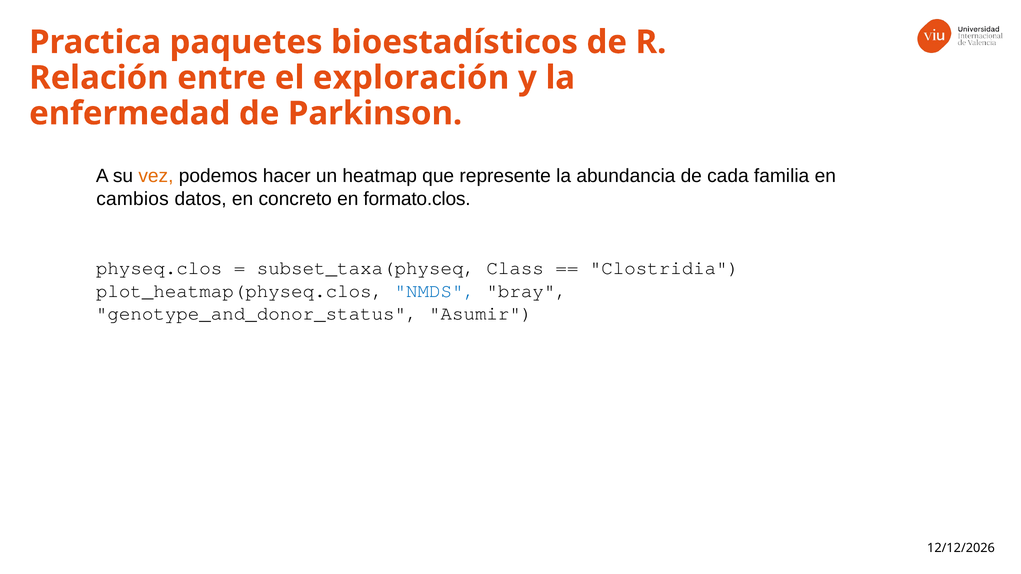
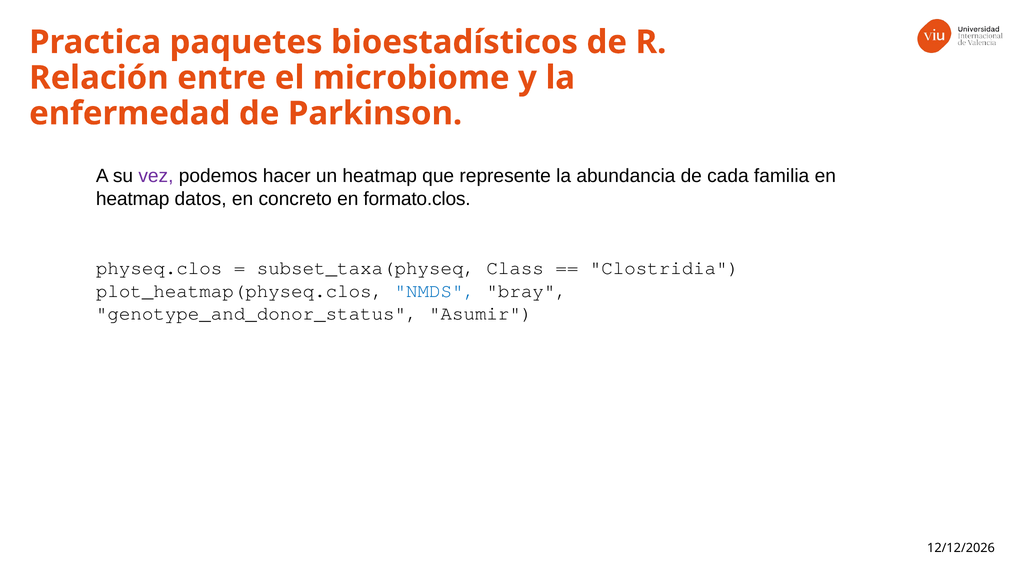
exploración: exploración -> microbiome (411, 78)
vez colour: orange -> purple (156, 176)
cambios: cambios -> heatmap (133, 199)
